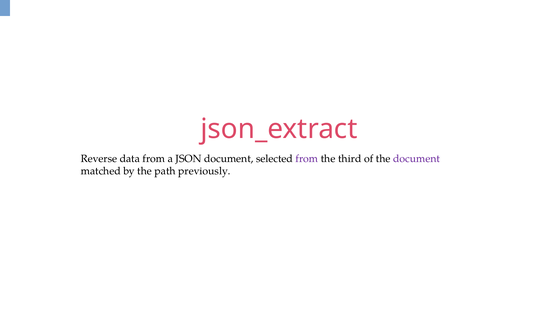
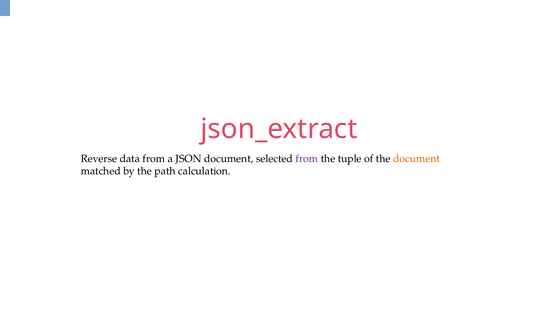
third: third -> tuple (350, 159)
document colour: purple -> orange (417, 159)
previously: previously -> calculation (204, 171)
